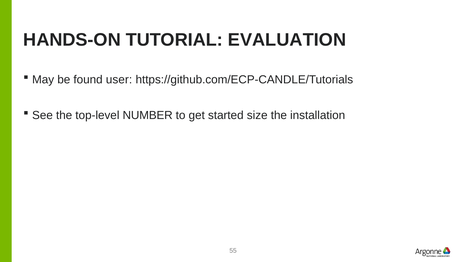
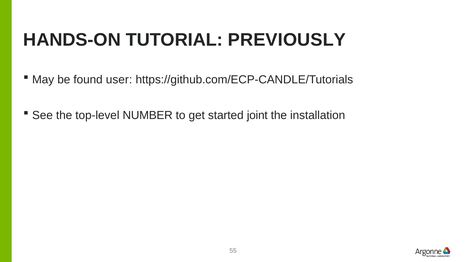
EVALUATION: EVALUATION -> PREVIOUSLY (287, 40)
size: size -> joint (257, 115)
